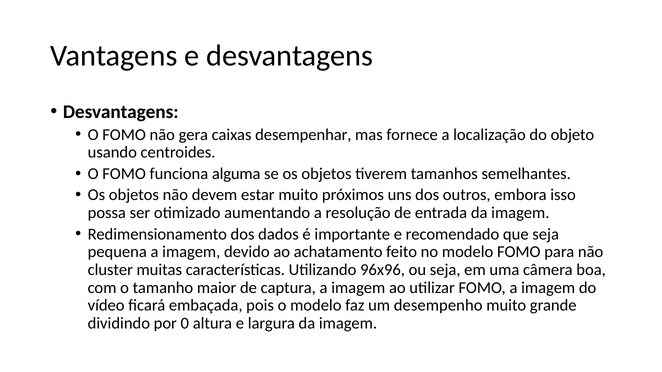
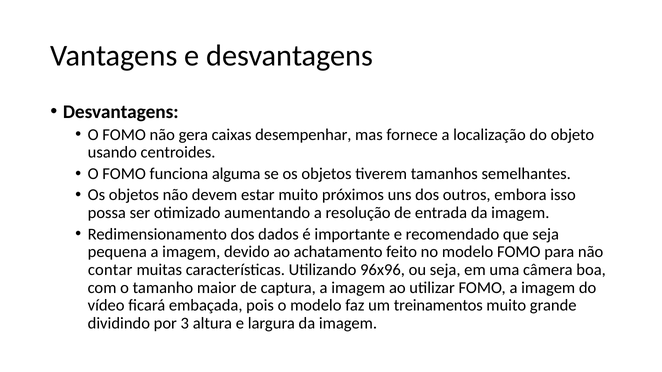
cluster: cluster -> contar (110, 270)
desempenho: desempenho -> treinamentos (438, 306)
0: 0 -> 3 (185, 324)
